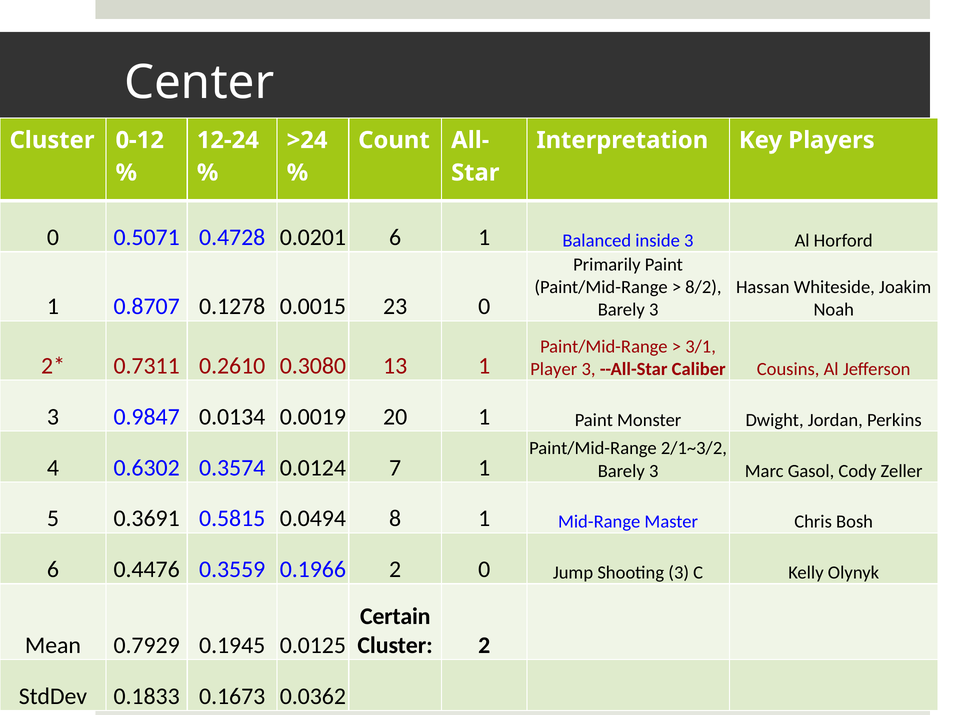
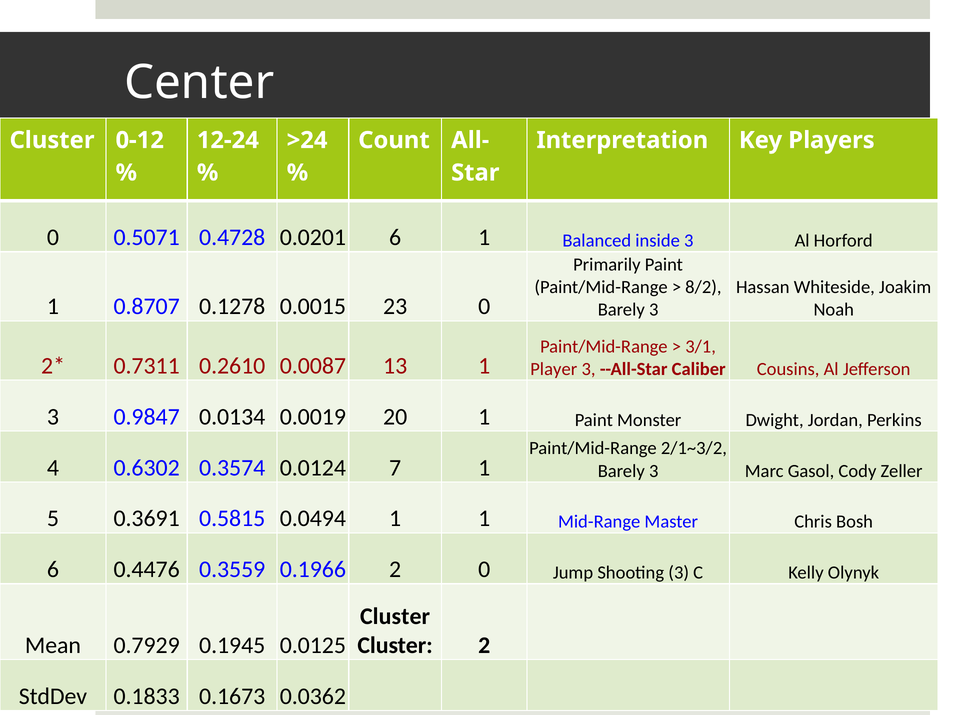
0.3080: 0.3080 -> 0.0087 (313, 366)
0.0494 8: 8 -> 1 (395, 519)
Certain: Certain -> Cluster (395, 617)
